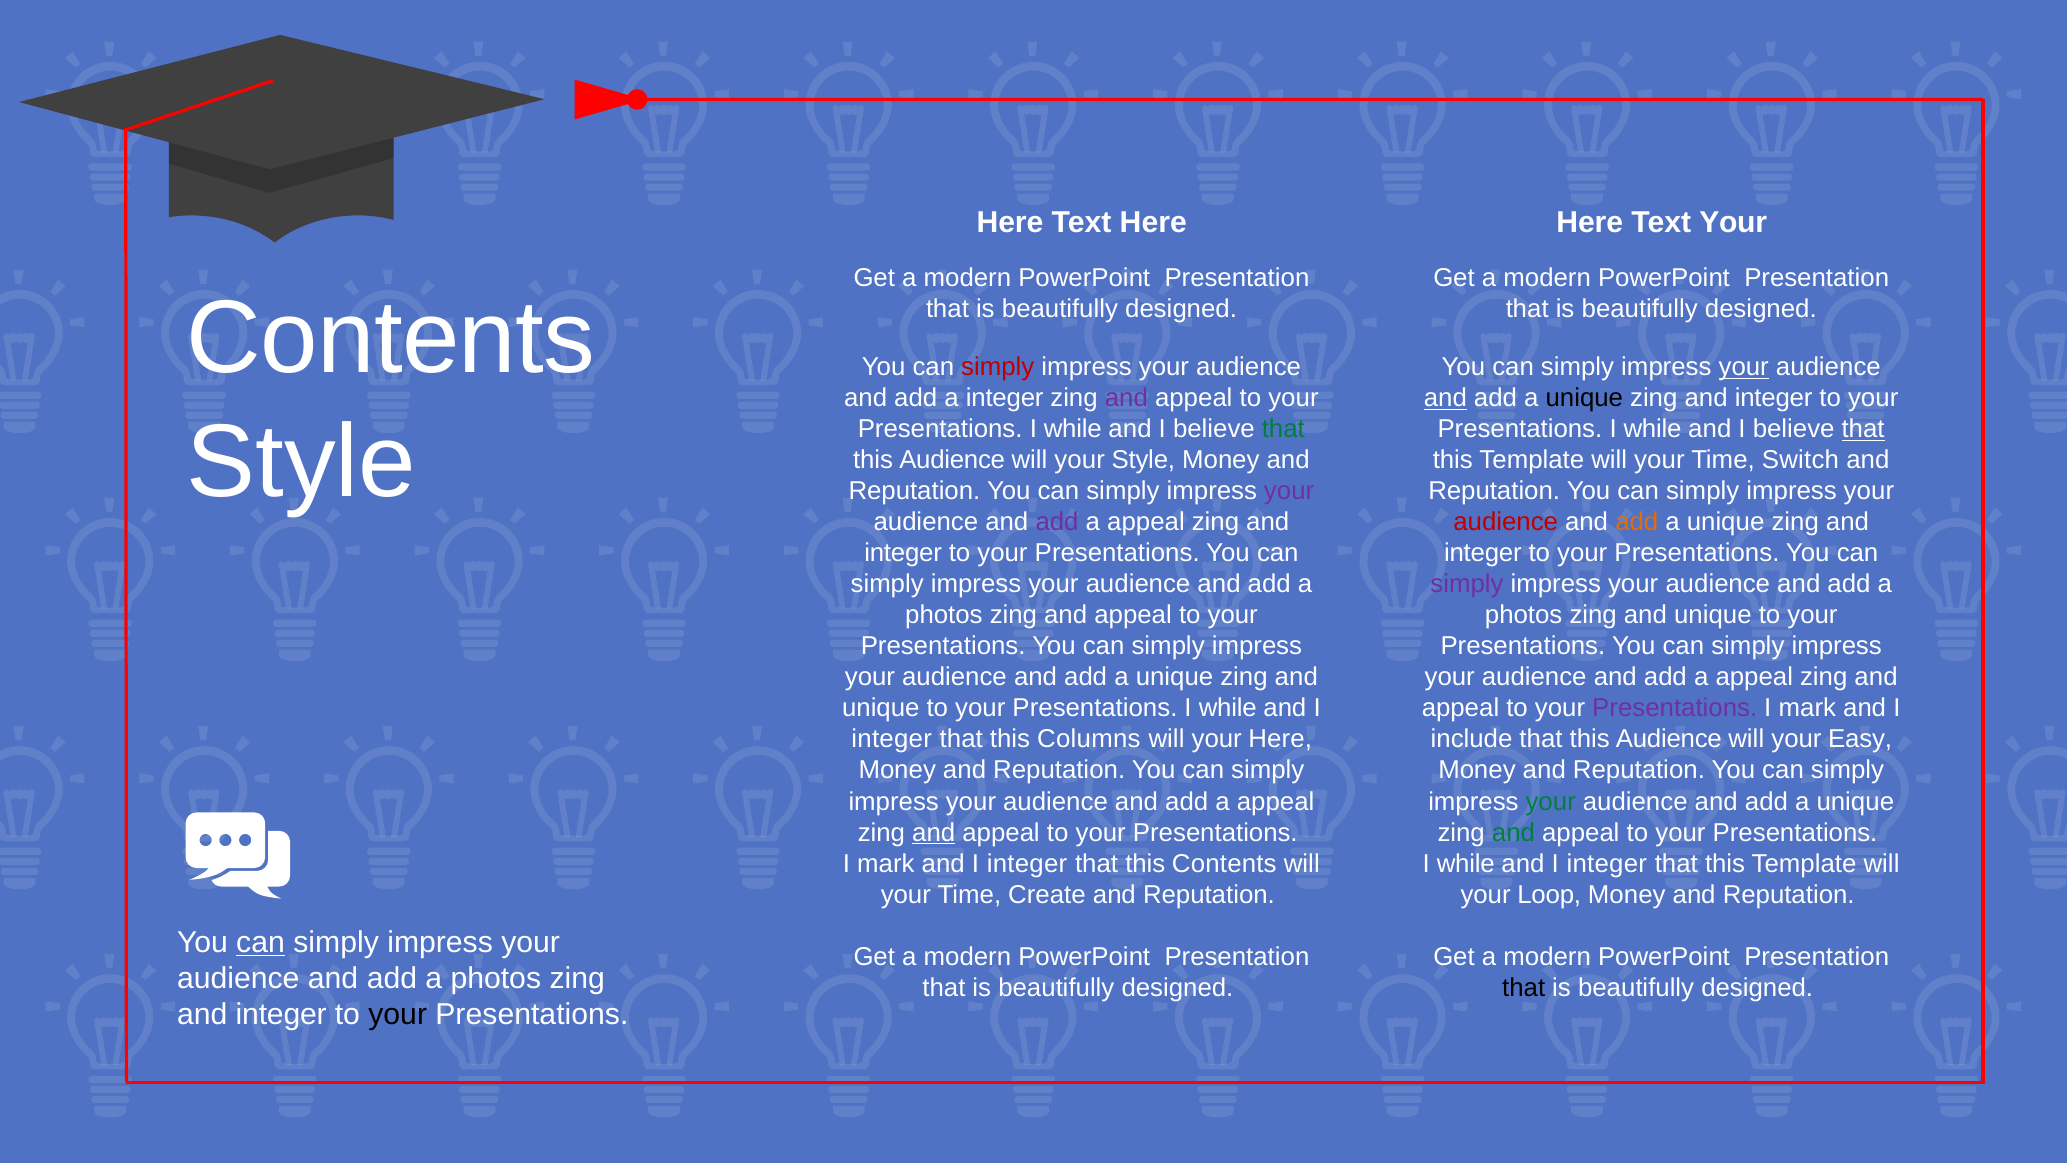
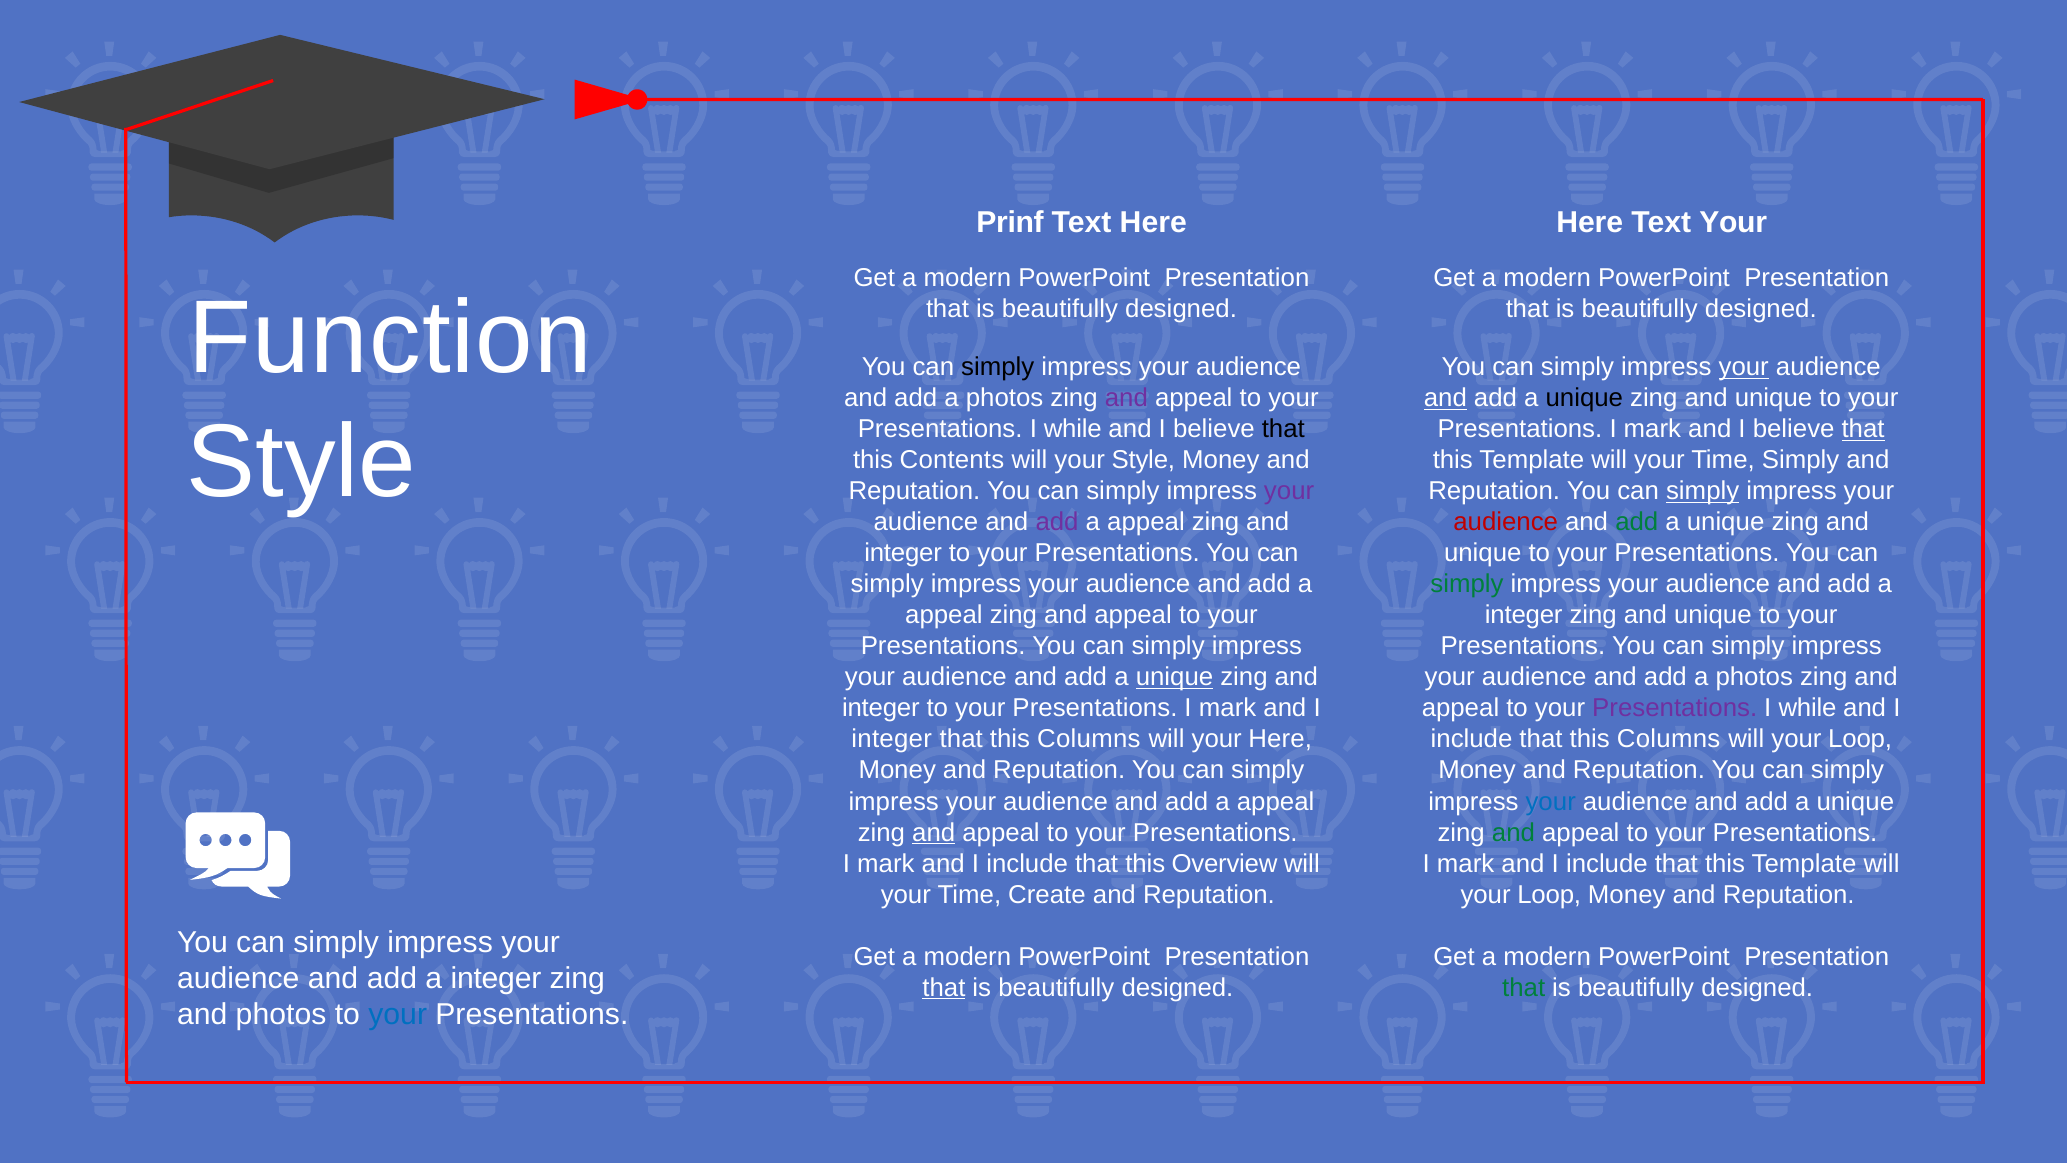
Here: Here -> Prinf (1010, 222)
Contents: Contents -> Function (390, 338)
simply colour: red -> black (998, 367)
integer: integer -> photos (1005, 398)
integer: integer -> unique (1774, 398)
that colour: green -> black (1283, 429)
while: while -> mark (1652, 429)
Audience: Audience -> Contents (952, 460)
Time Switch: Switch -> Simply (1801, 460)
simply underline: none -> present (1703, 491)
add colour: orange -> green (1637, 522)
integer: integer -> unique (1483, 553)
simply colour: purple -> green (1467, 584)
photos: photos -> appeal (944, 615)
photos: photos -> integer (1524, 615)
unique underline: none -> present (1175, 677)
appeal: appeal -> photos (1754, 677)
unique: unique -> integer (881, 708)
while: while -> mark (1228, 708)
mark: mark -> while (1807, 708)
Audience: Audience -> Columns (1669, 739)
Easy: Easy -> Loop (1860, 739)
your colour: green -> blue (1551, 801)
integer: integer -> include (1027, 863)
this Contents: Contents -> Overview (1225, 863)
while: while -> mark (1466, 863)
integer: integer -> include (1607, 863)
can underline: present -> none (261, 942)
photos: photos -> integer (496, 979)
that underline: none -> present (944, 987)
that colour: black -> green (1524, 987)
integer: integer -> photos (281, 1015)
your colour: black -> blue (398, 1015)
